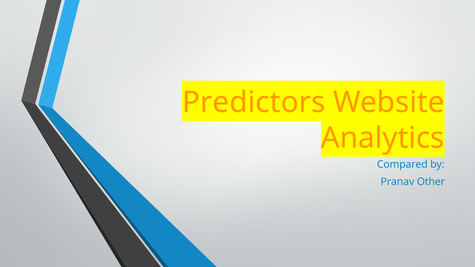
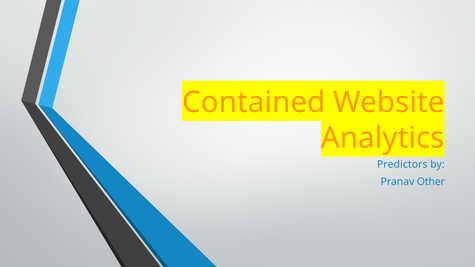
Predictors: Predictors -> Contained (254, 103)
Compared: Compared -> Predictors (402, 164)
